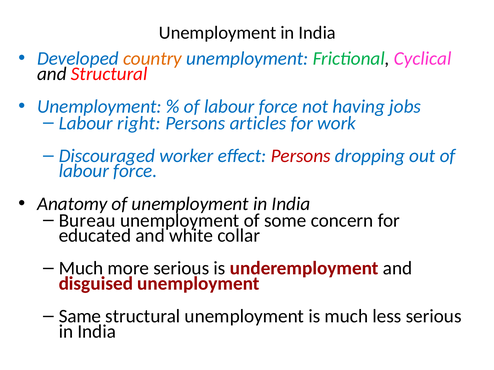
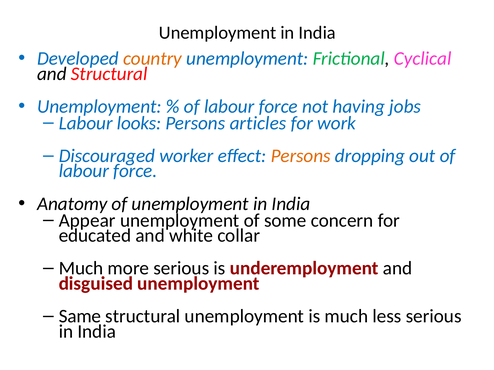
right: right -> looks (139, 123)
Persons colour: red -> orange (301, 156)
Bureau: Bureau -> Appear (87, 221)
